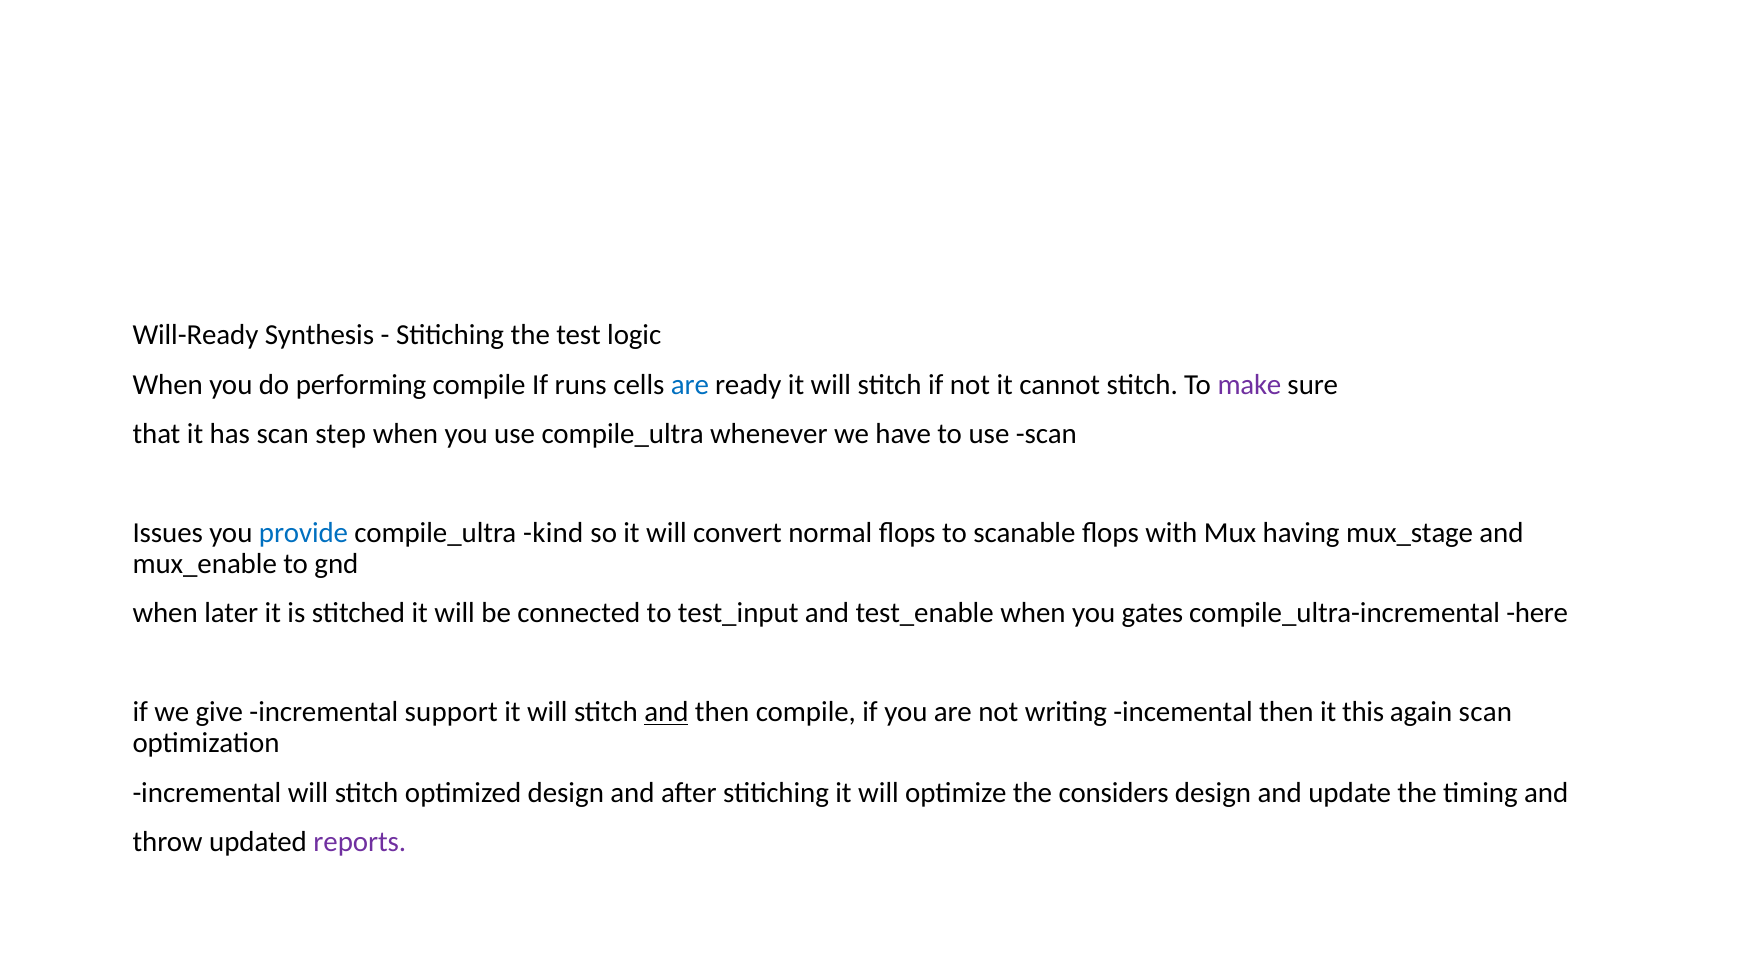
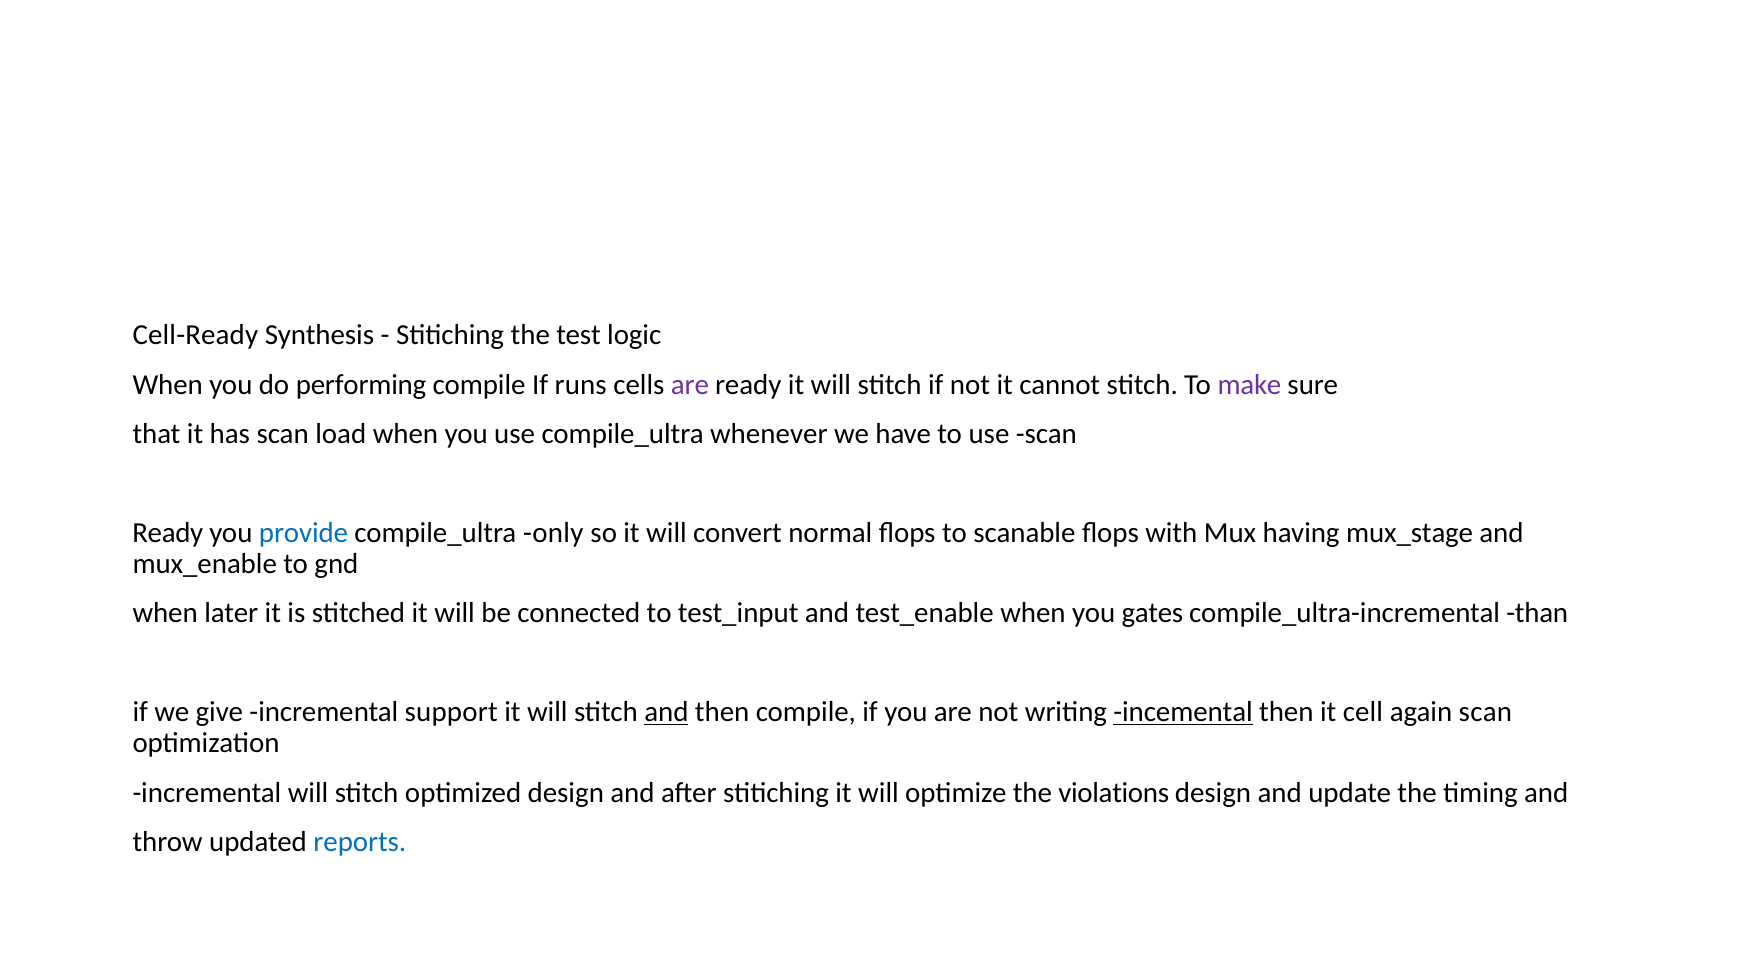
Will-Ready: Will-Ready -> Cell-Ready (195, 335)
are colour: blue -> purple (690, 384)
step: step -> load (341, 434)
Issues: Issues -> Ready (168, 533)
kind: kind -> only (553, 533)
here: here -> than (1537, 613)
incemental underline: none -> present (1183, 712)
this: this -> cell (1363, 712)
considers: considers -> violations (1114, 793)
reports colour: purple -> blue (360, 842)
